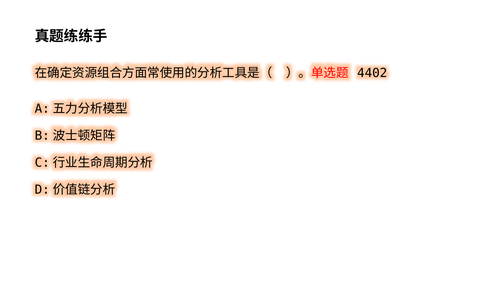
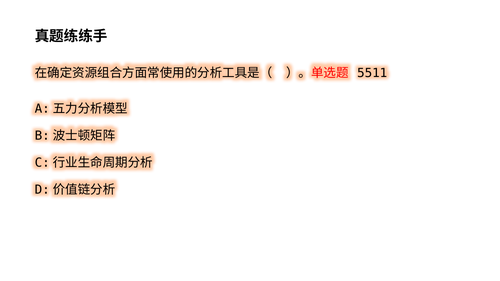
4402: 4402 -> 5511 (372, 73)
